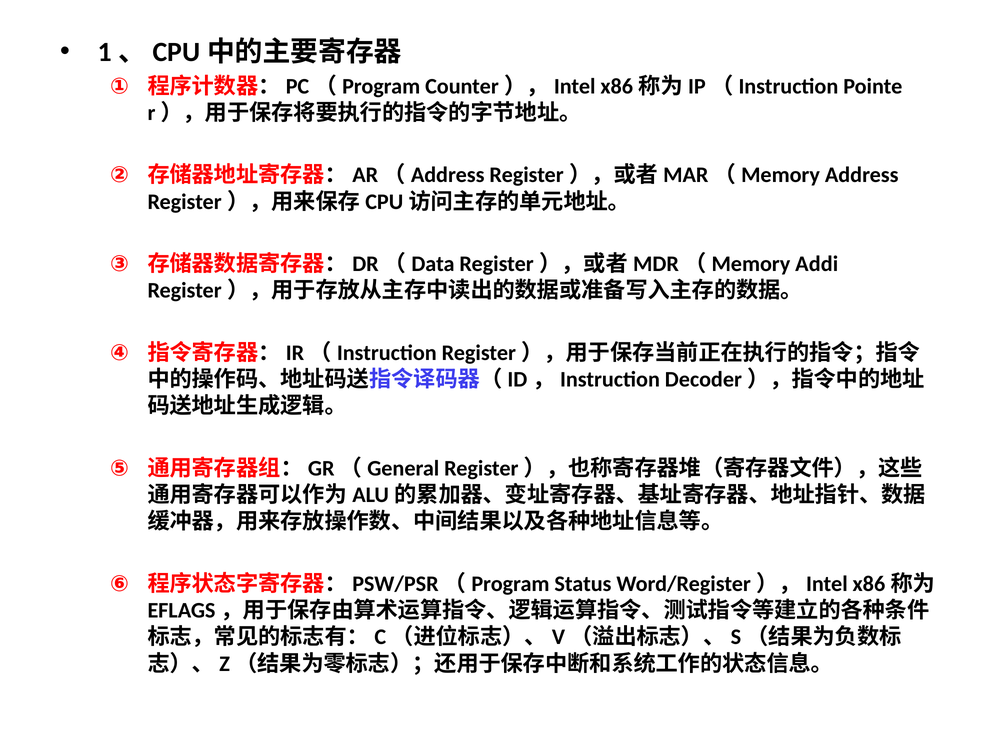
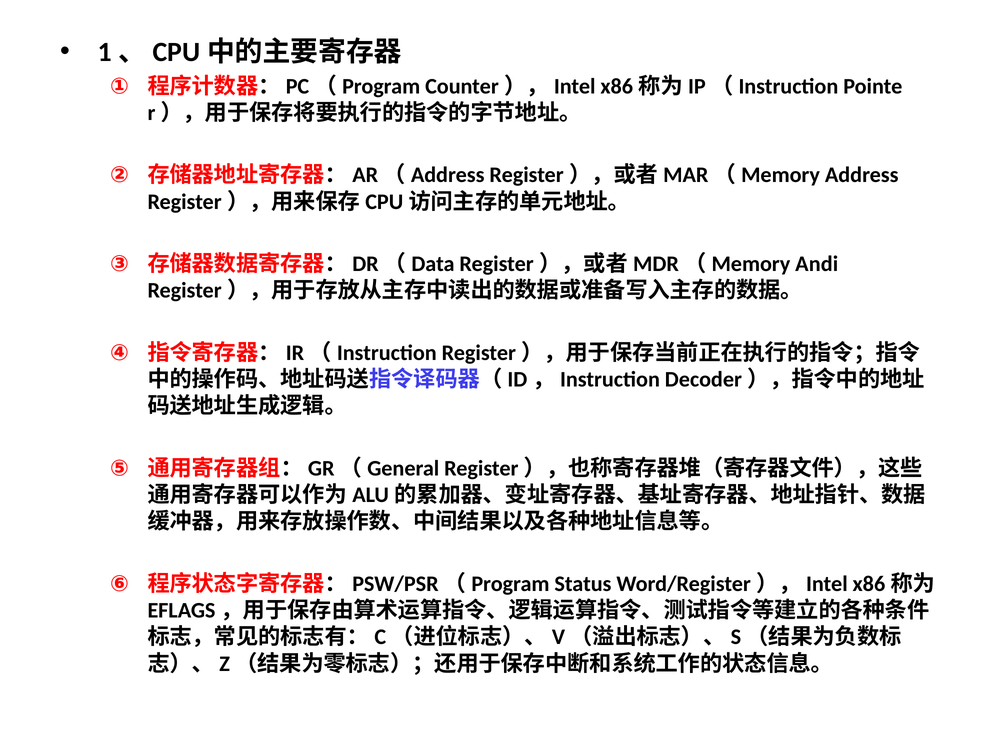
Addi: Addi -> Andi (817, 264)
